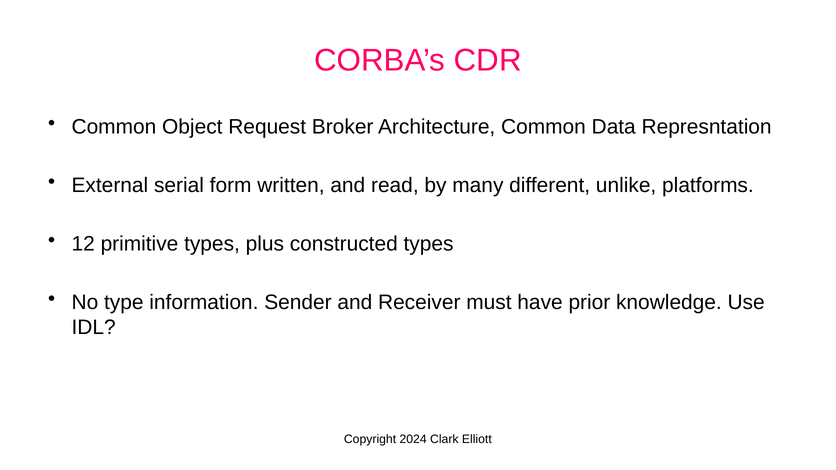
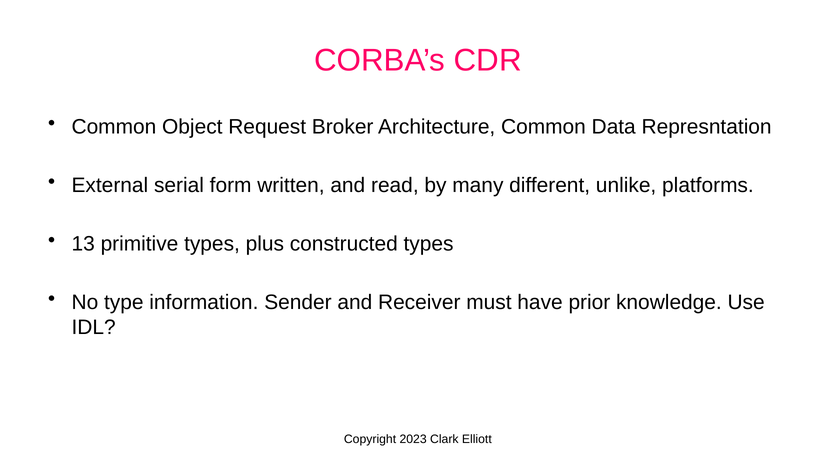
12: 12 -> 13 (83, 244)
2024: 2024 -> 2023 (413, 439)
